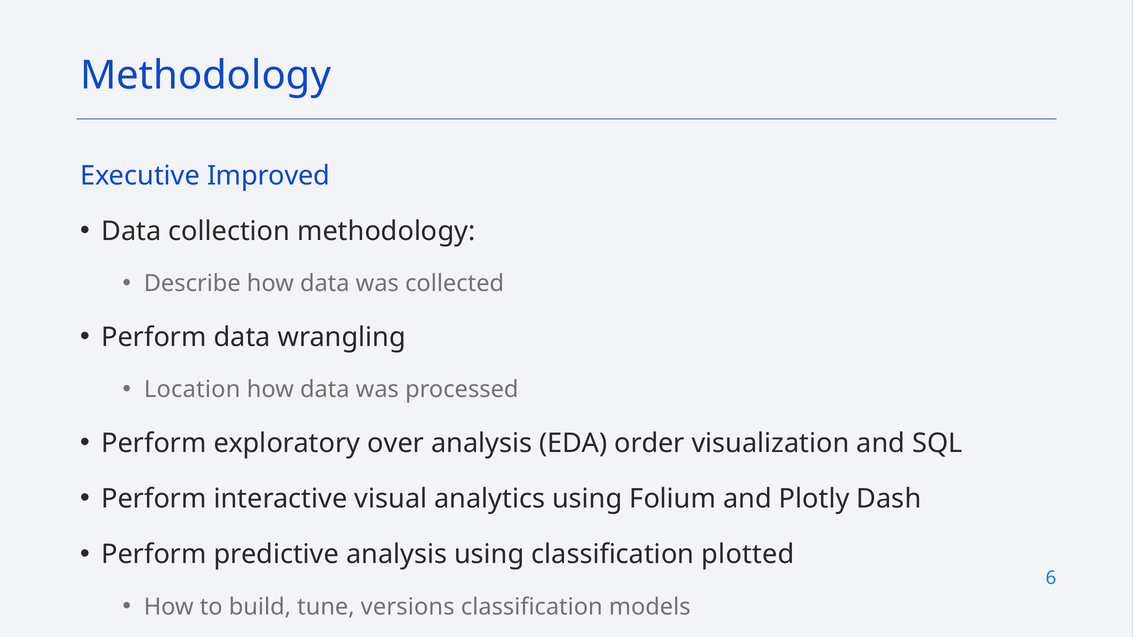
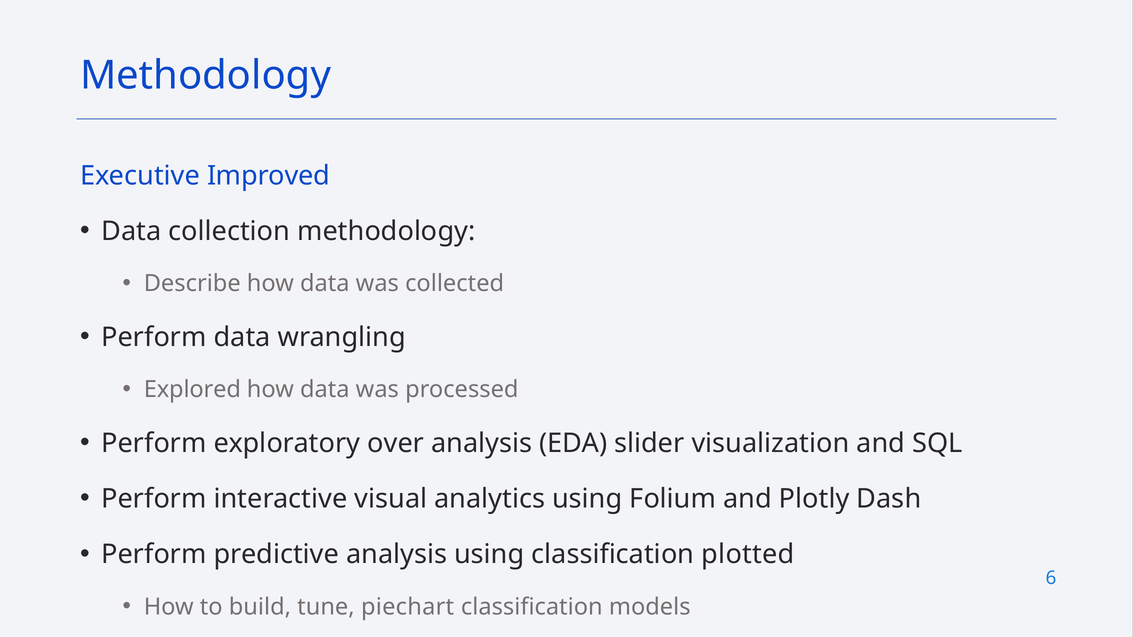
Location: Location -> Explored (192, 390)
order: order -> slider (649, 444)
versions: versions -> piechart (408, 607)
